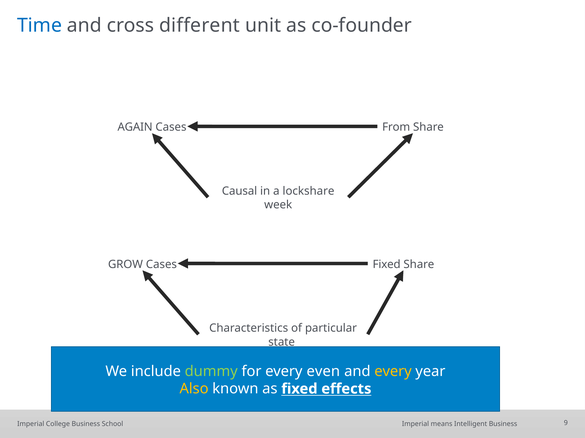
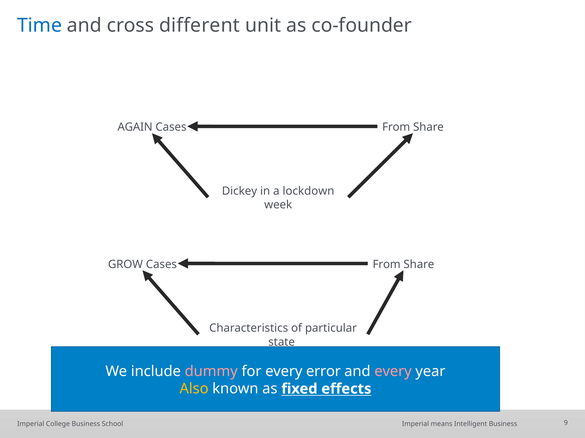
Causal: Causal -> Dickey (239, 191)
lockshare: lockshare -> lockdown (308, 191)
Fixed: Fixed -> From (387, 265)
dummy colour: light green -> pink (211, 372)
even: even -> error (323, 372)
every colour: yellow -> pink (393, 372)
